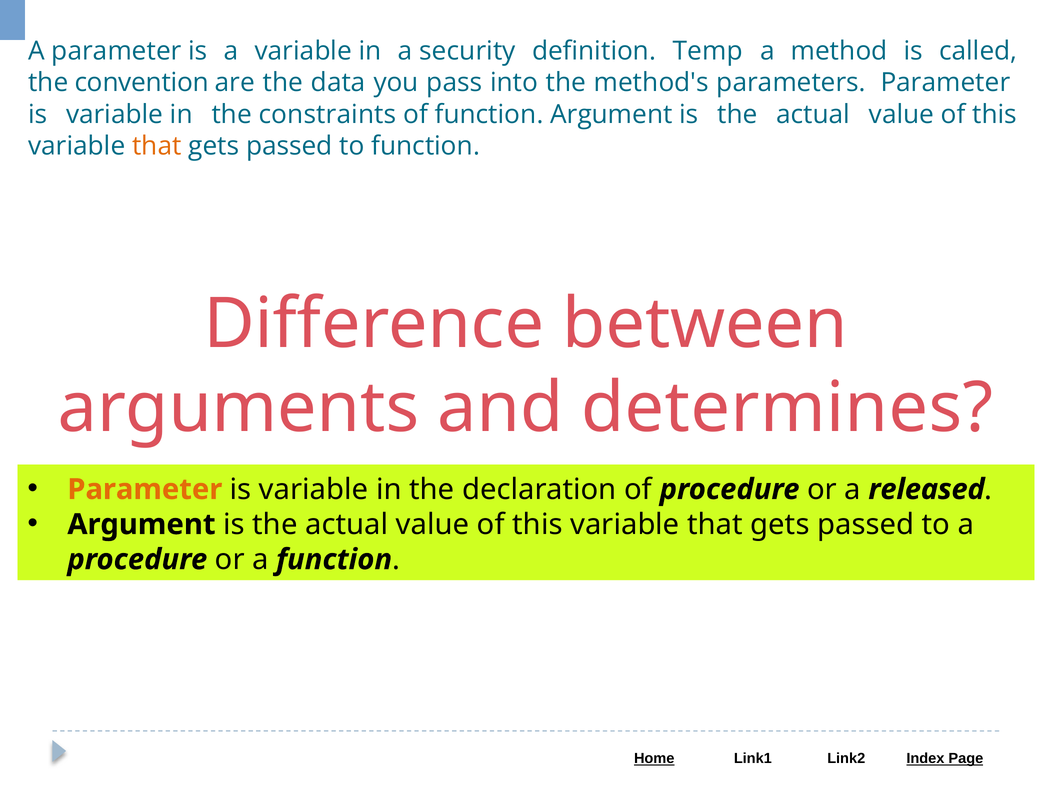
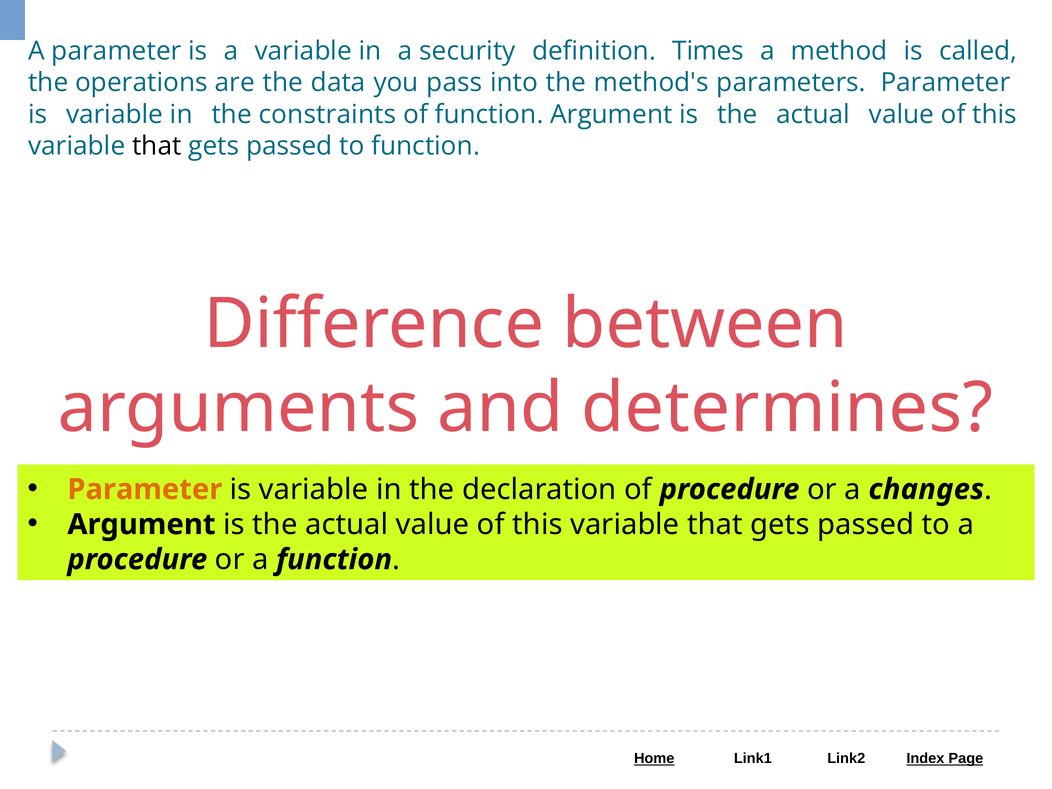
Temp: Temp -> Times (708, 51)
convention: convention -> operations (142, 83)
that colour: orange -> black (157, 146)
released: released -> changes (926, 489)
